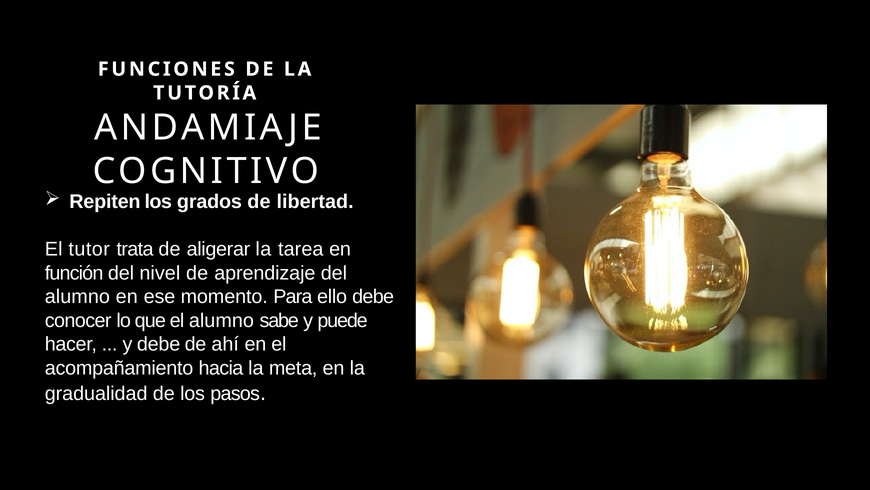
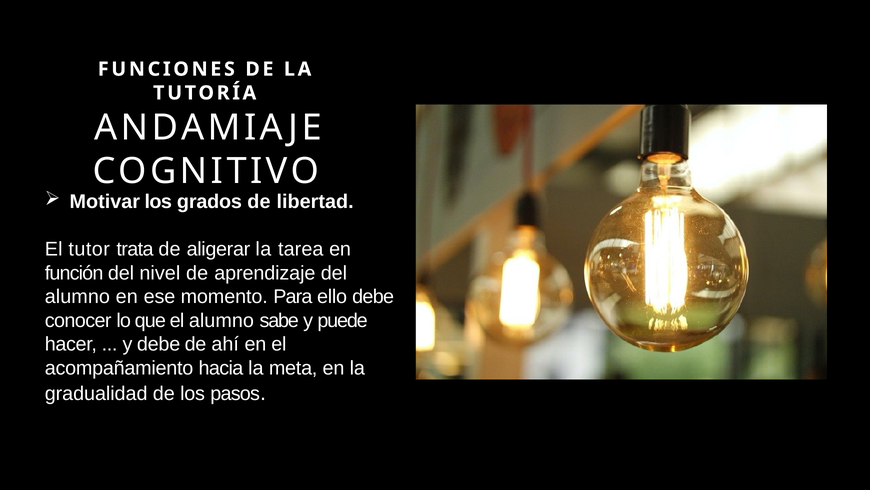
Repiten: Repiten -> Motivar (105, 201)
